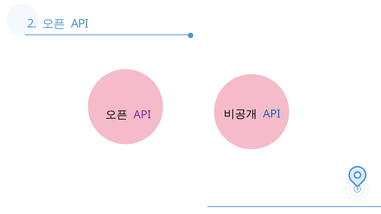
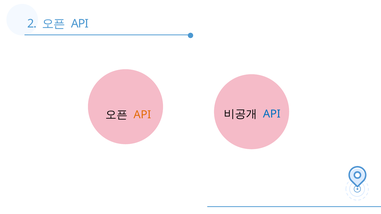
API colour: purple -> orange (142, 115)
